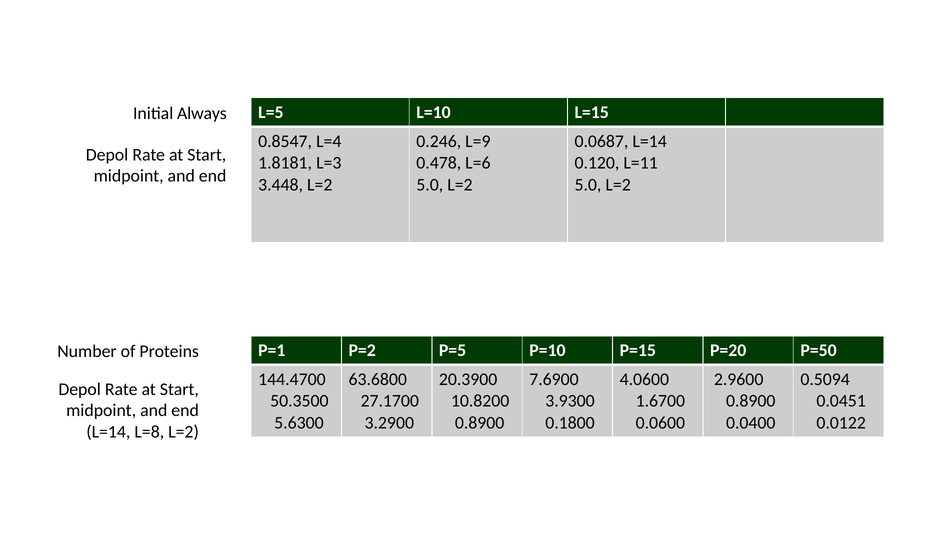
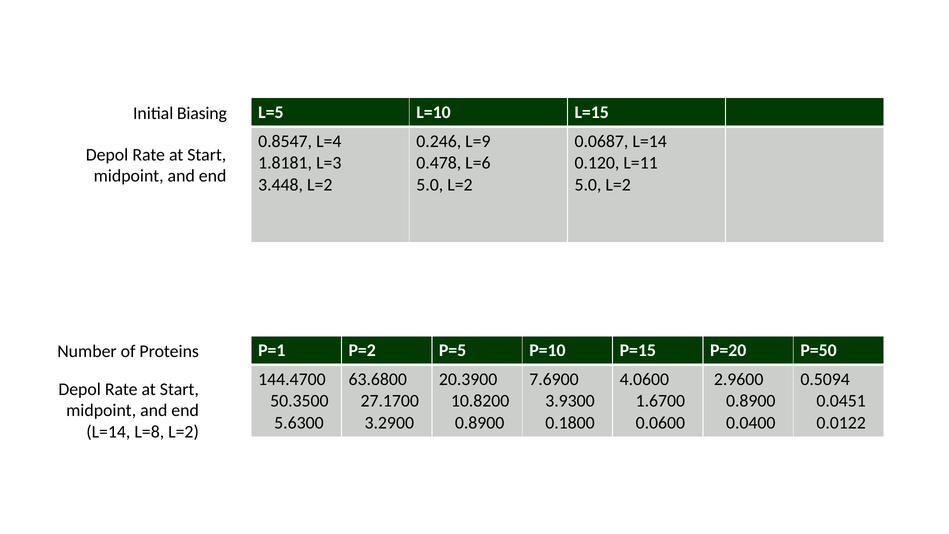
Always: Always -> Biasing (202, 113)
